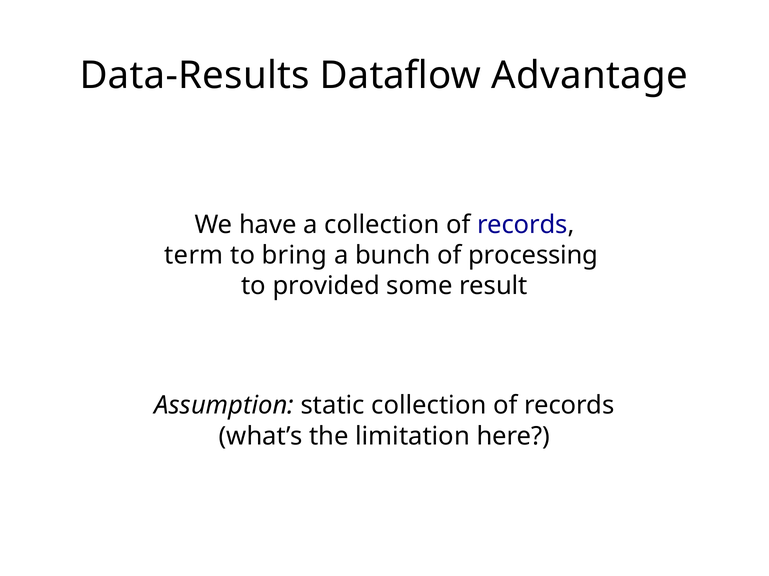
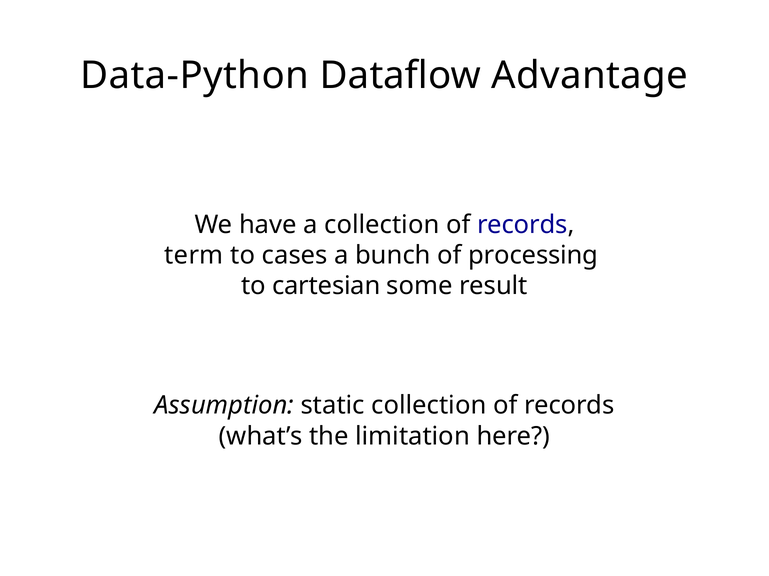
Data-Results: Data-Results -> Data-Python (195, 76)
bring: bring -> cases (295, 256)
provided: provided -> cartesian (326, 286)
